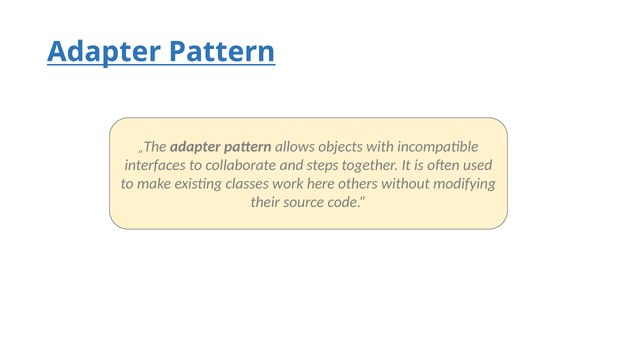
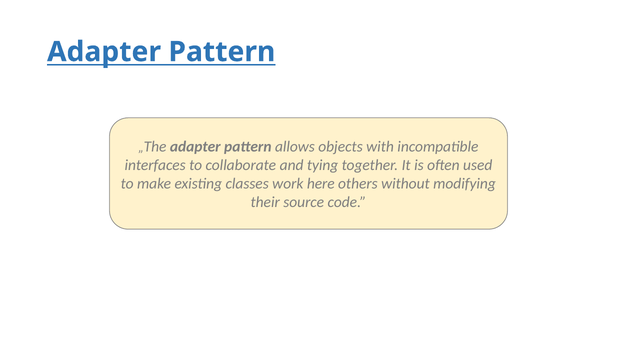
steps: steps -> tying (323, 165)
